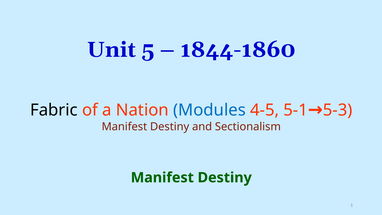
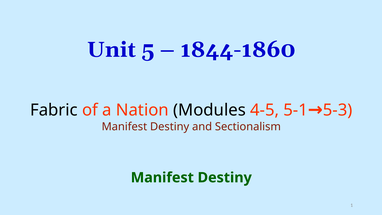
Modules colour: blue -> black (209, 110)
